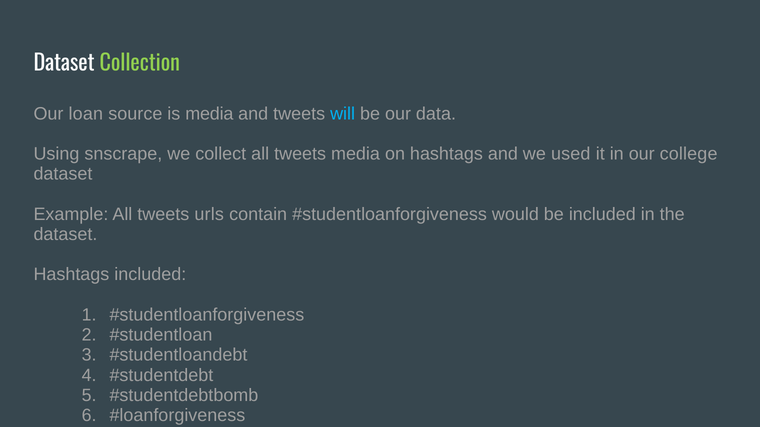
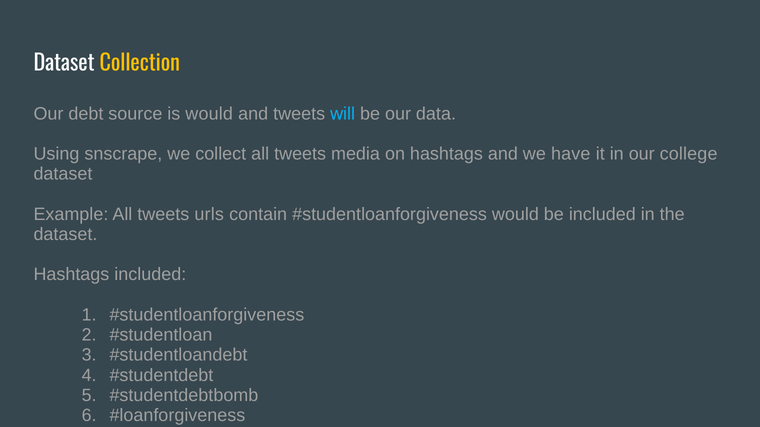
Collection colour: light green -> yellow (140, 64)
loan: loan -> debt (86, 114)
is media: media -> would (209, 114)
used: used -> have (571, 154)
